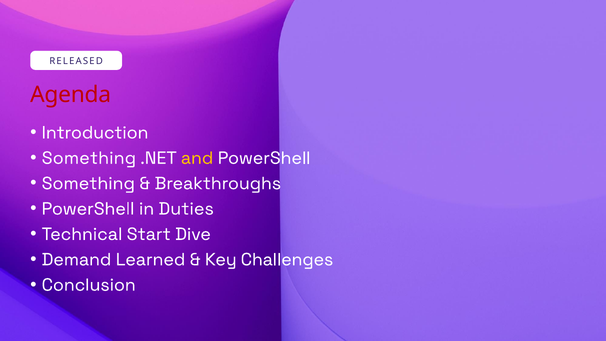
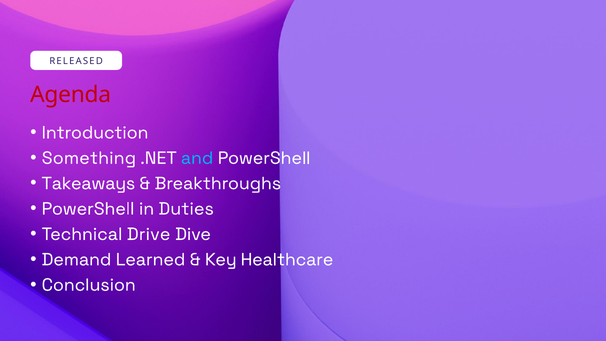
and colour: yellow -> light blue (197, 158)
Something: Something -> Takeaways (88, 183)
Start: Start -> Drive (149, 234)
Challenges: Challenges -> Healthcare (287, 259)
